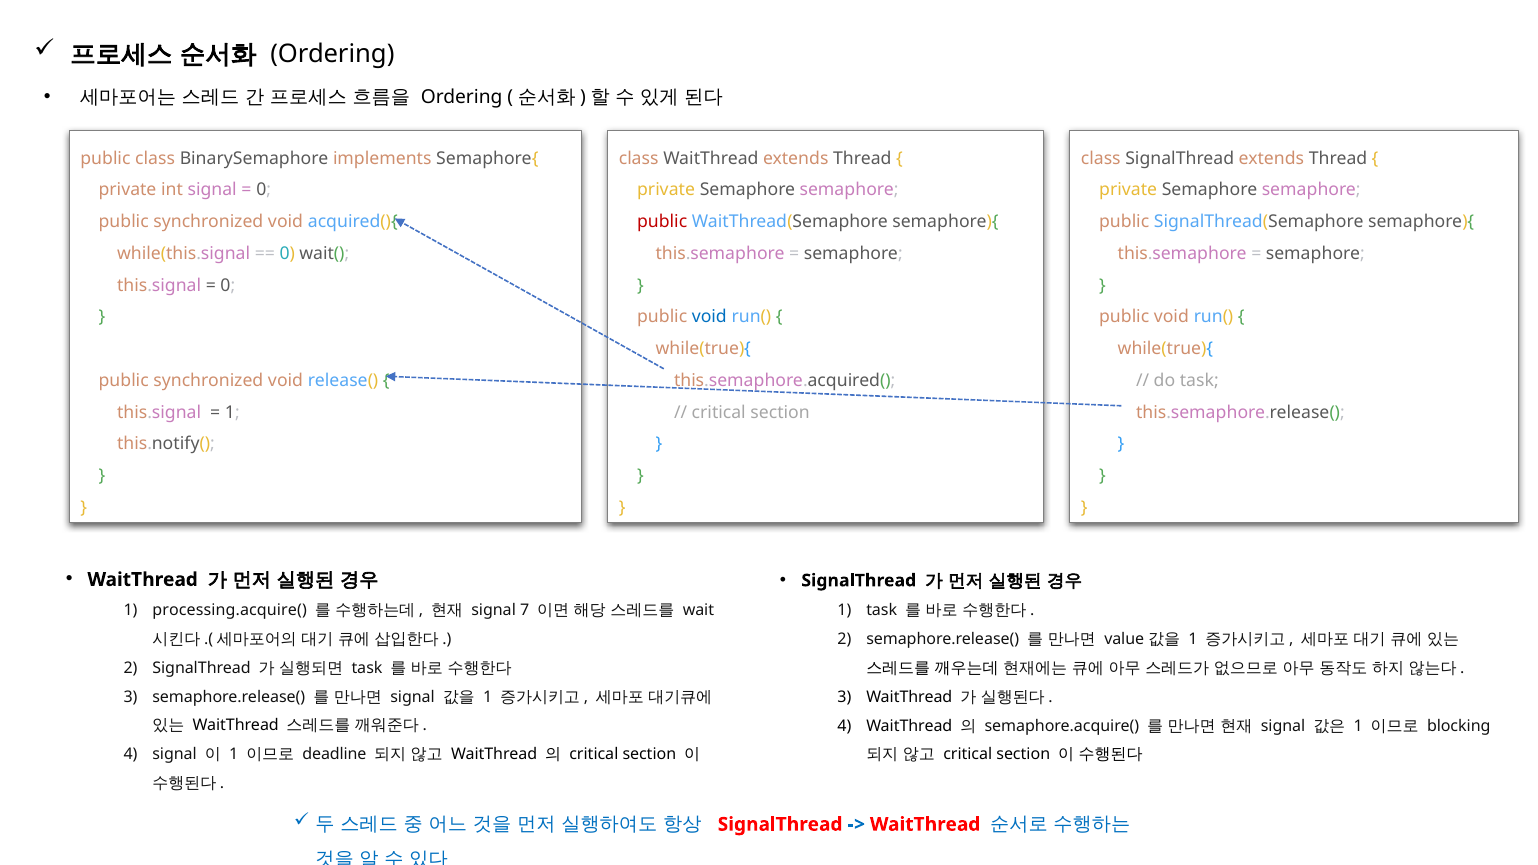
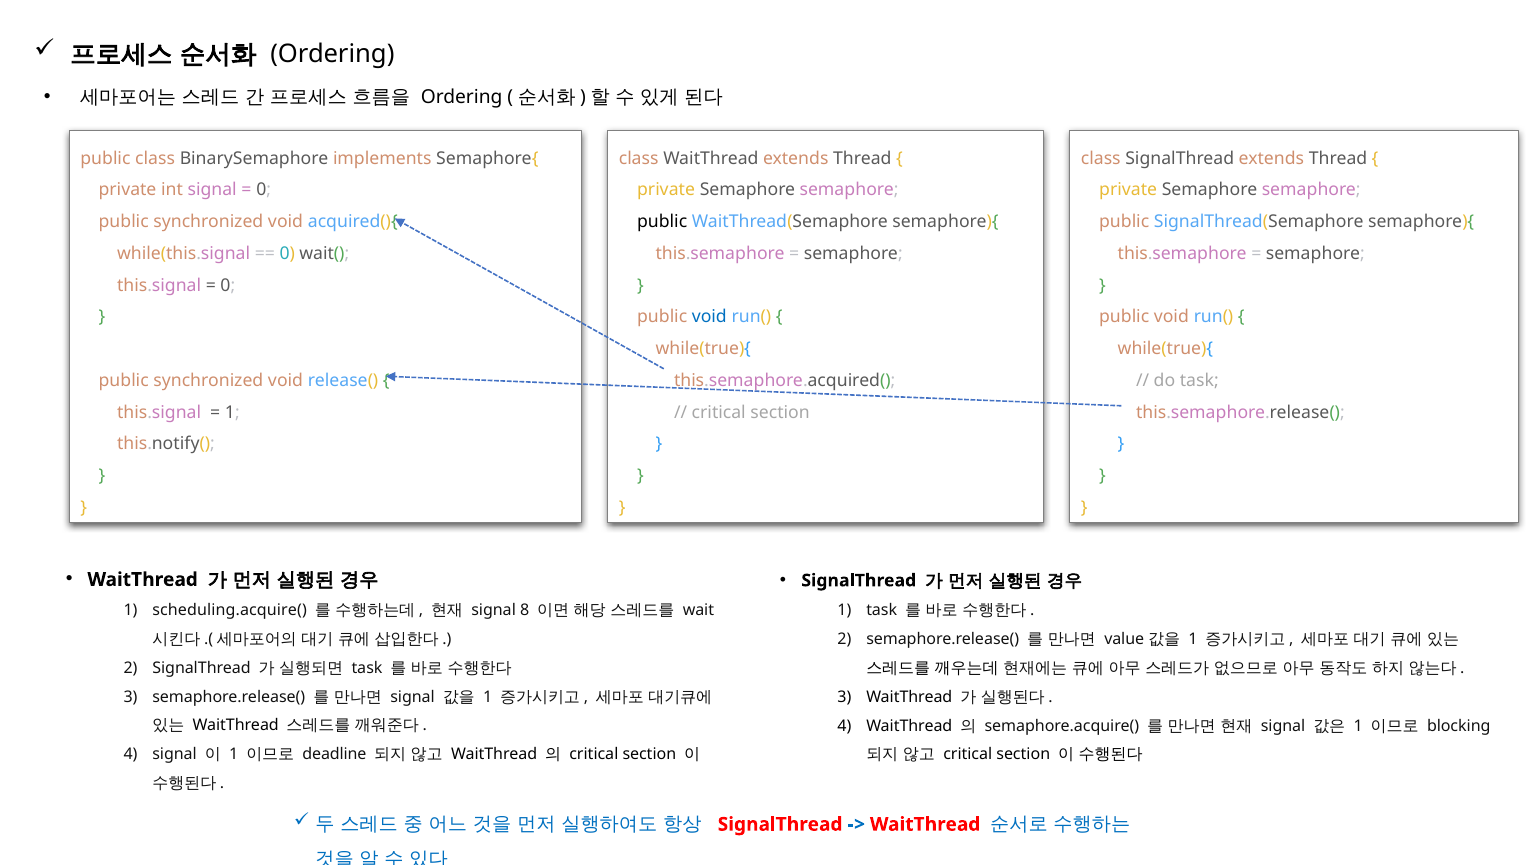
public colour: red -> black (662, 222)
processing.acquire(: processing.acquire( -> scheduling.acquire( (230, 610)
7: 7 -> 8 (525, 610)
